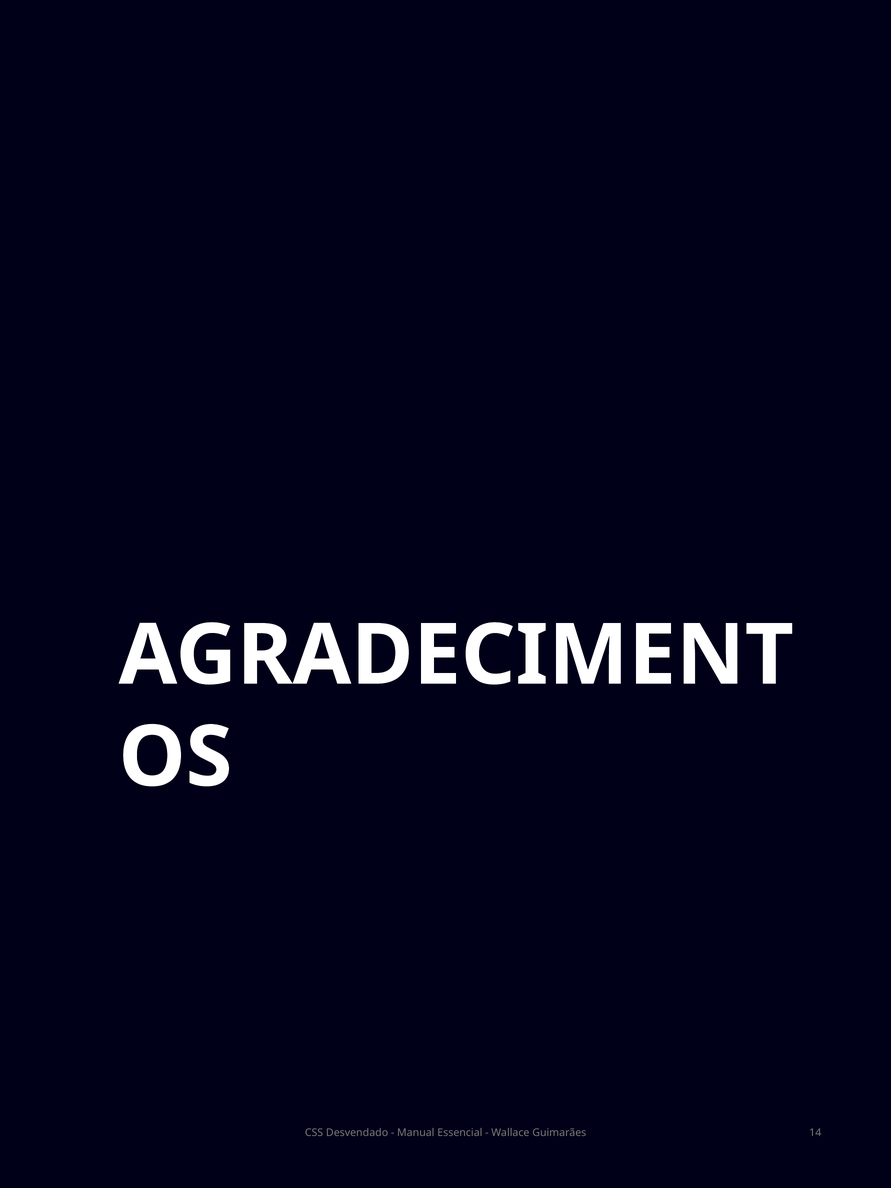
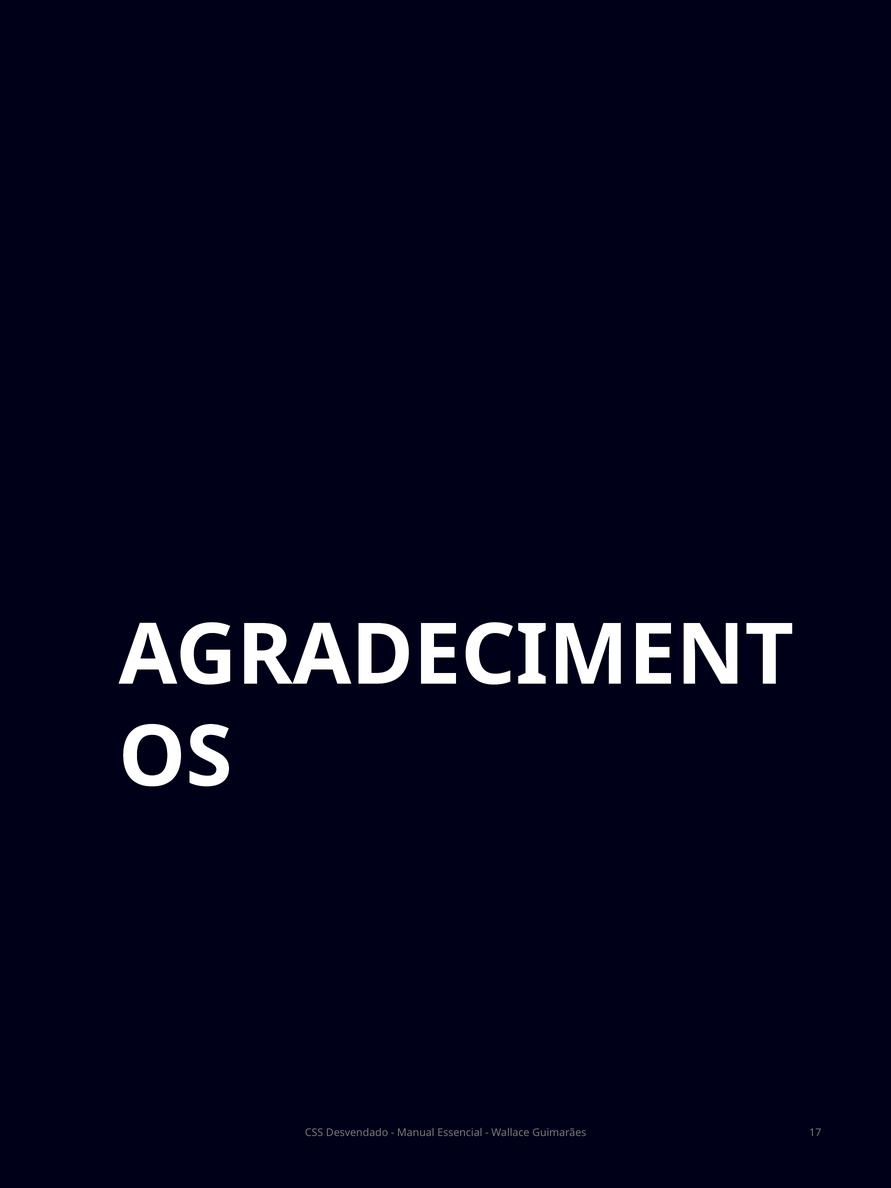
14: 14 -> 17 (815, 1133)
